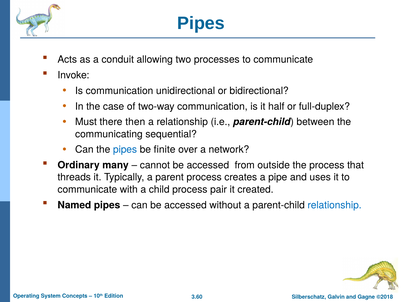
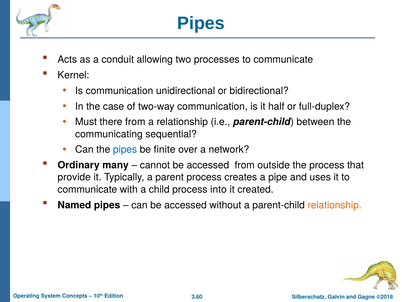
Invoke: Invoke -> Kernel (73, 75)
there then: then -> from (135, 122)
threads: threads -> provide (74, 177)
pair: pair -> into (218, 189)
relationship colour: blue -> orange (335, 205)
